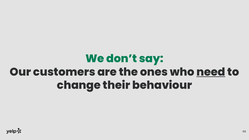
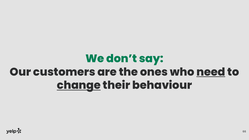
change underline: none -> present (79, 85)
